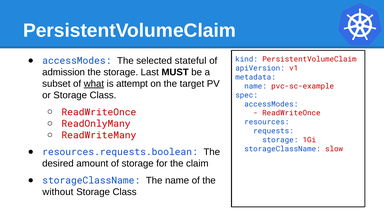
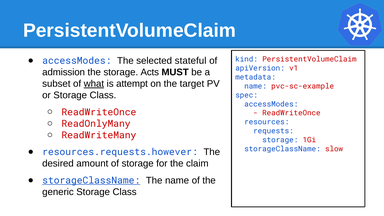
Last: Last -> Acts (150, 72)
resources.requests.boolean: resources.requests.boolean -> resources.requests.however (120, 152)
storageClassName underline: none -> present (91, 180)
without: without -> generic (58, 192)
